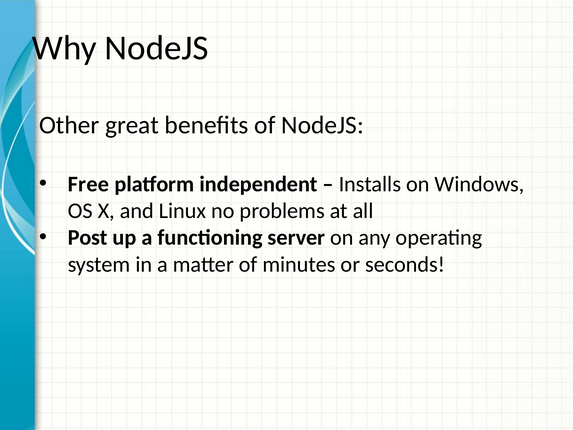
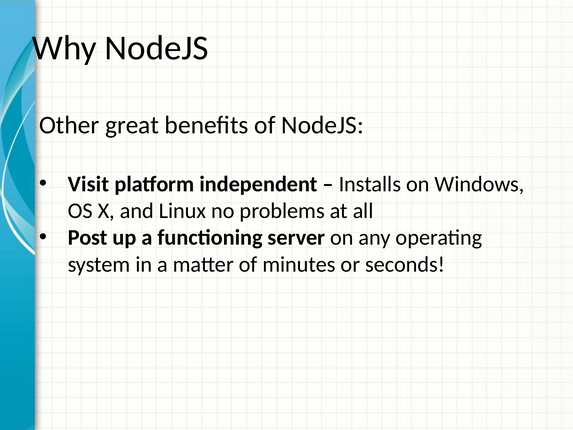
Free: Free -> Visit (88, 184)
